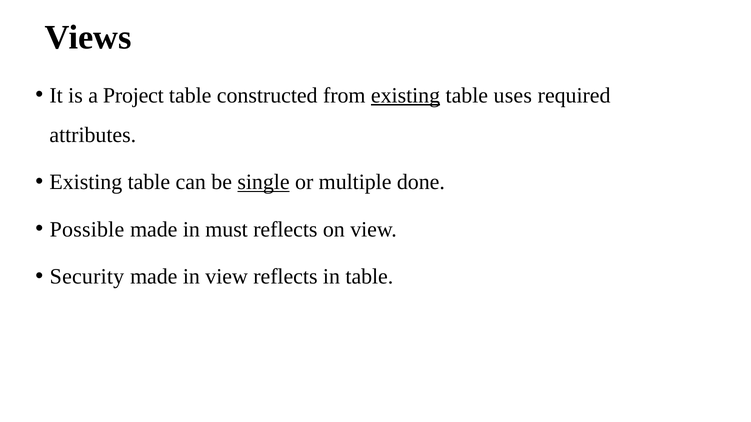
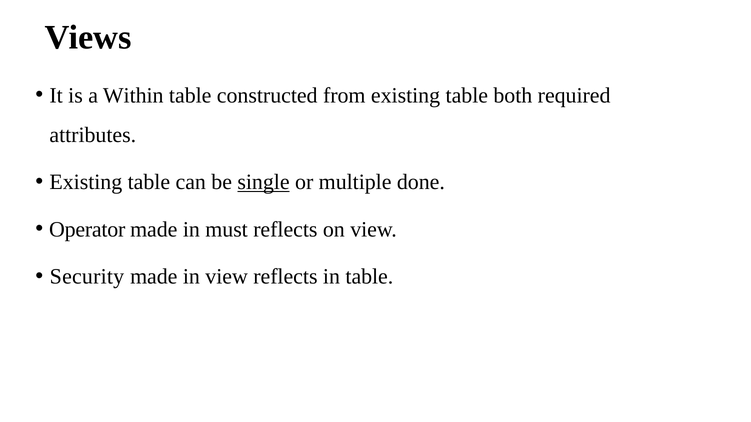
Project: Project -> Within (133, 96)
existing underline: present -> none (406, 96)
uses: uses -> both (513, 96)
Possible: Possible -> Operator (87, 230)
